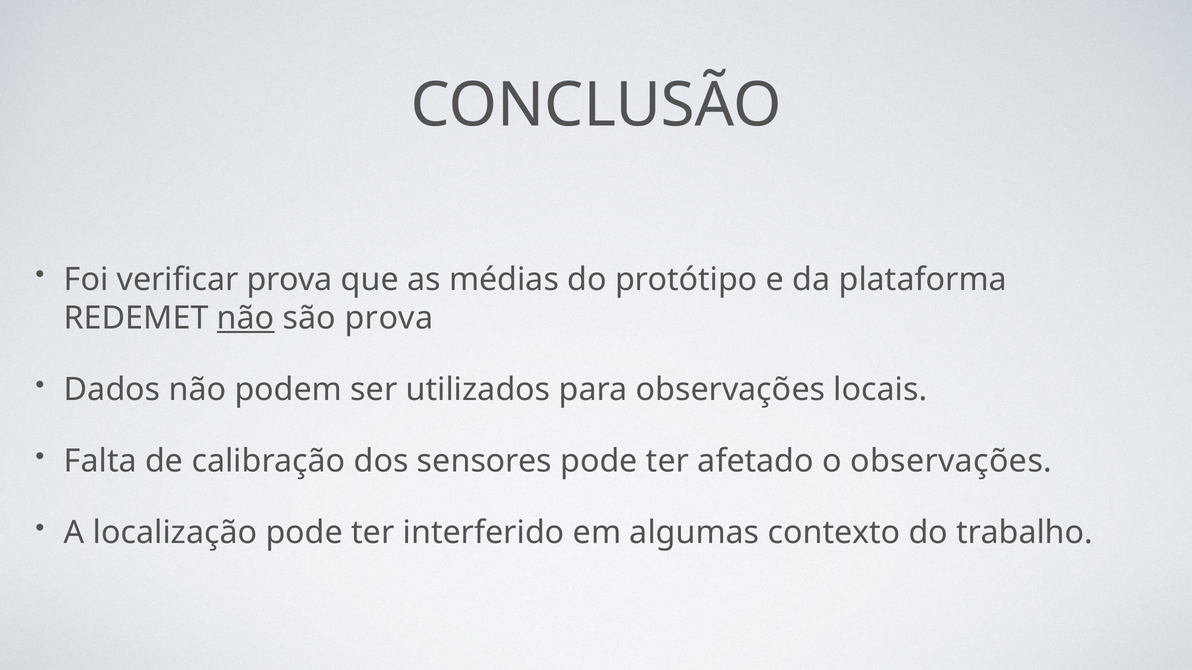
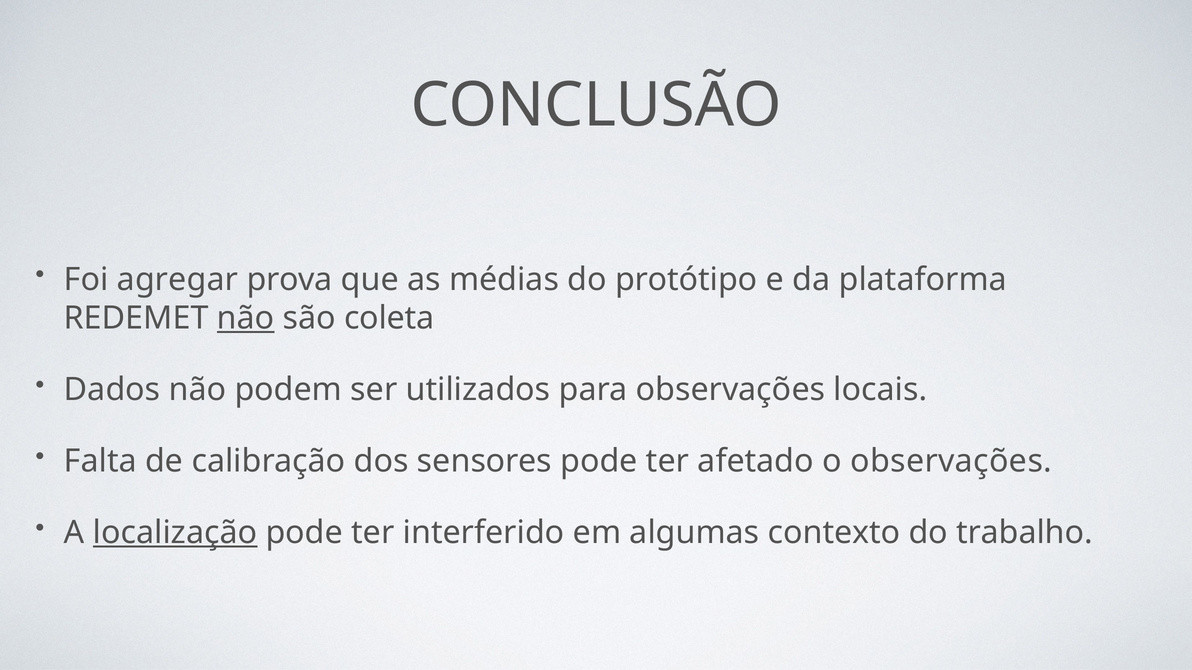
verificar: verificar -> agregar (177, 280)
são prova: prova -> coleta (389, 318)
localização underline: none -> present (175, 533)
